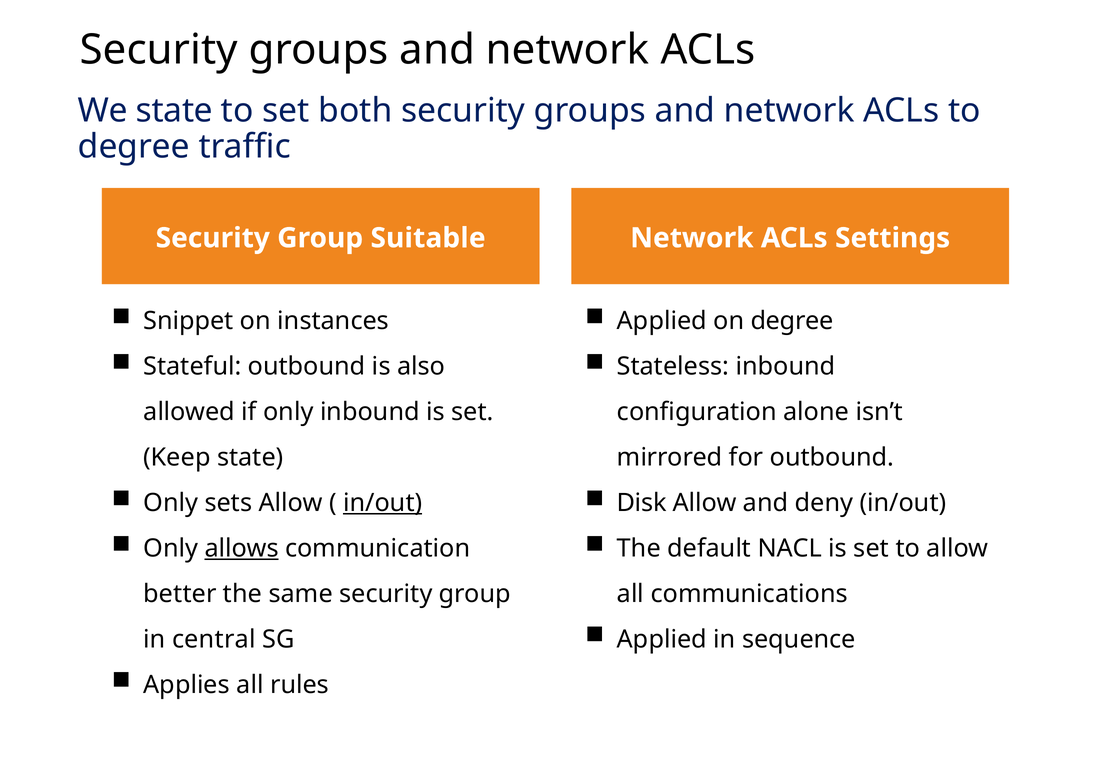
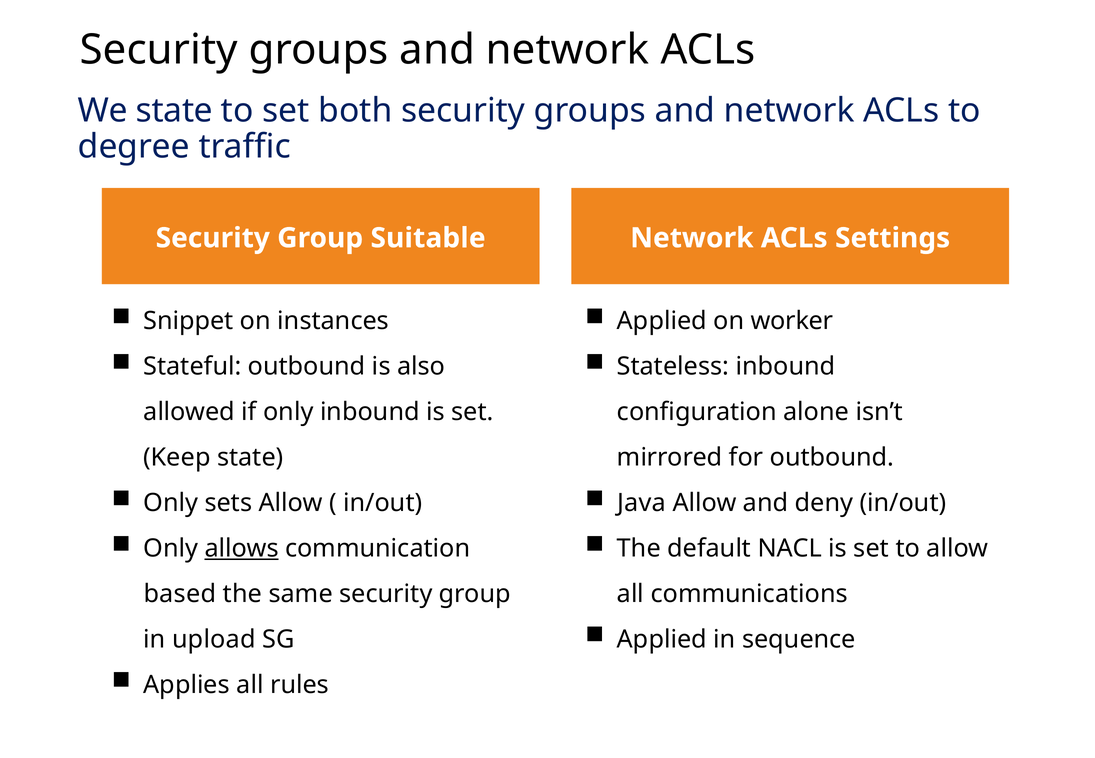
on degree: degree -> worker (792, 321)
in/out underline: present -> none (383, 503)
Disk: Disk -> Java (641, 503)
better: better -> based (180, 594)
central: central -> upload (214, 639)
